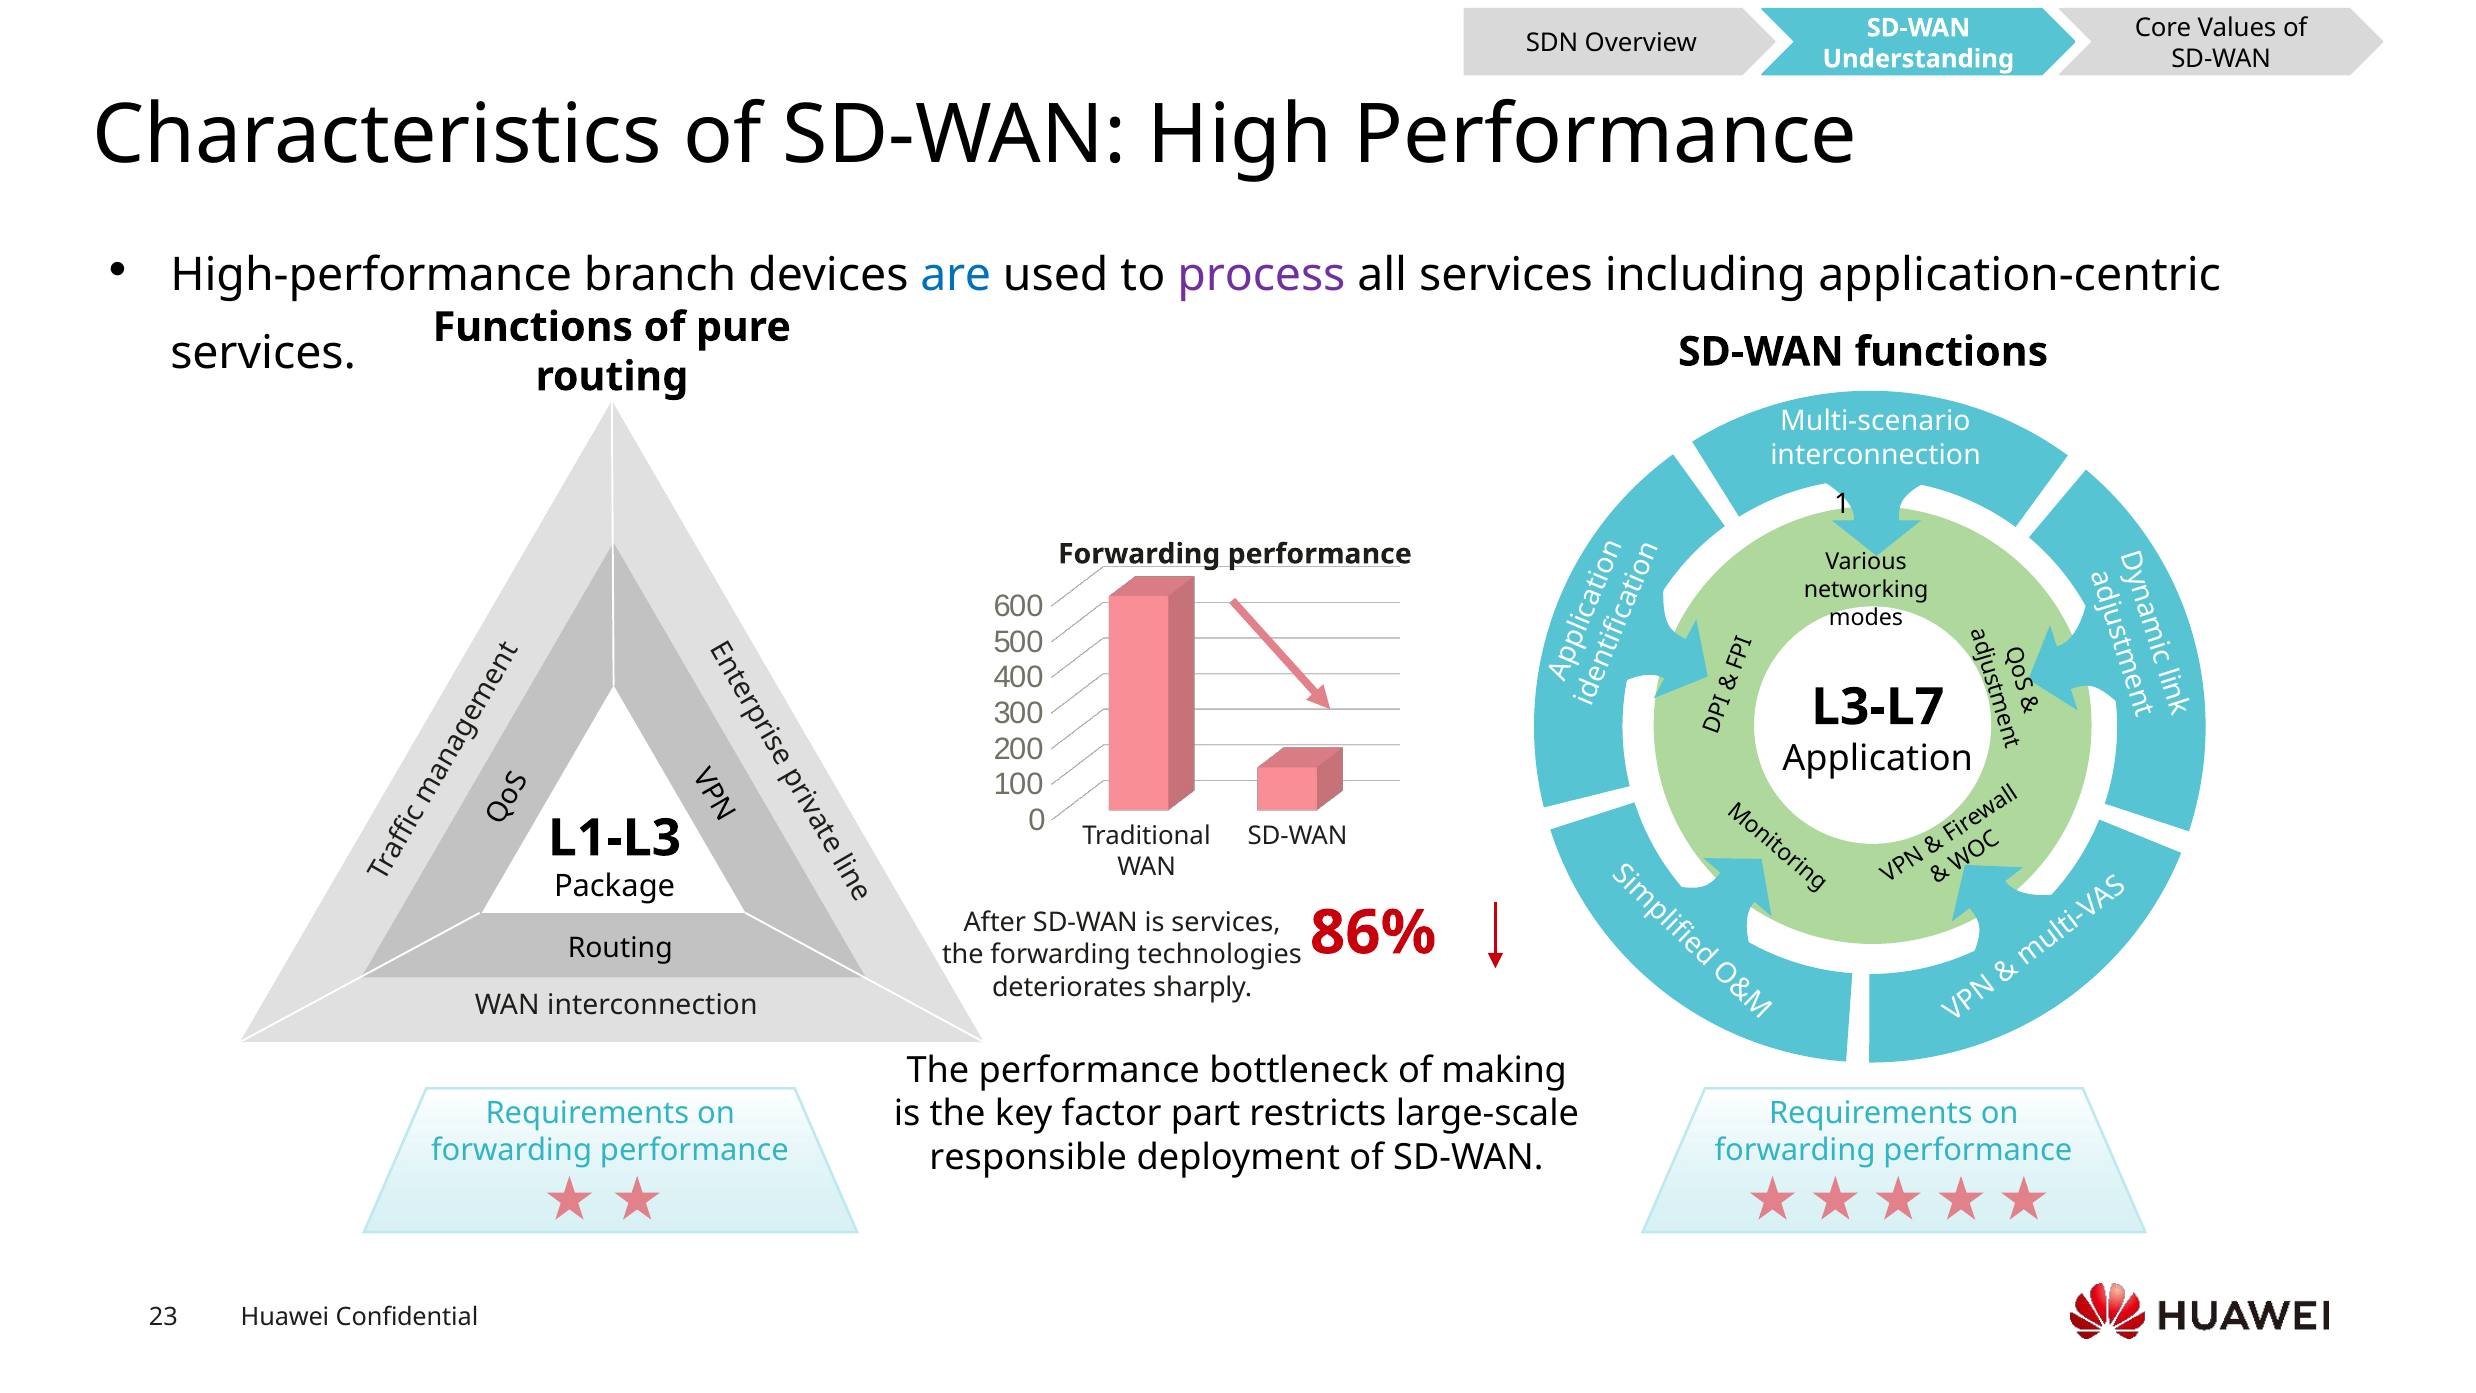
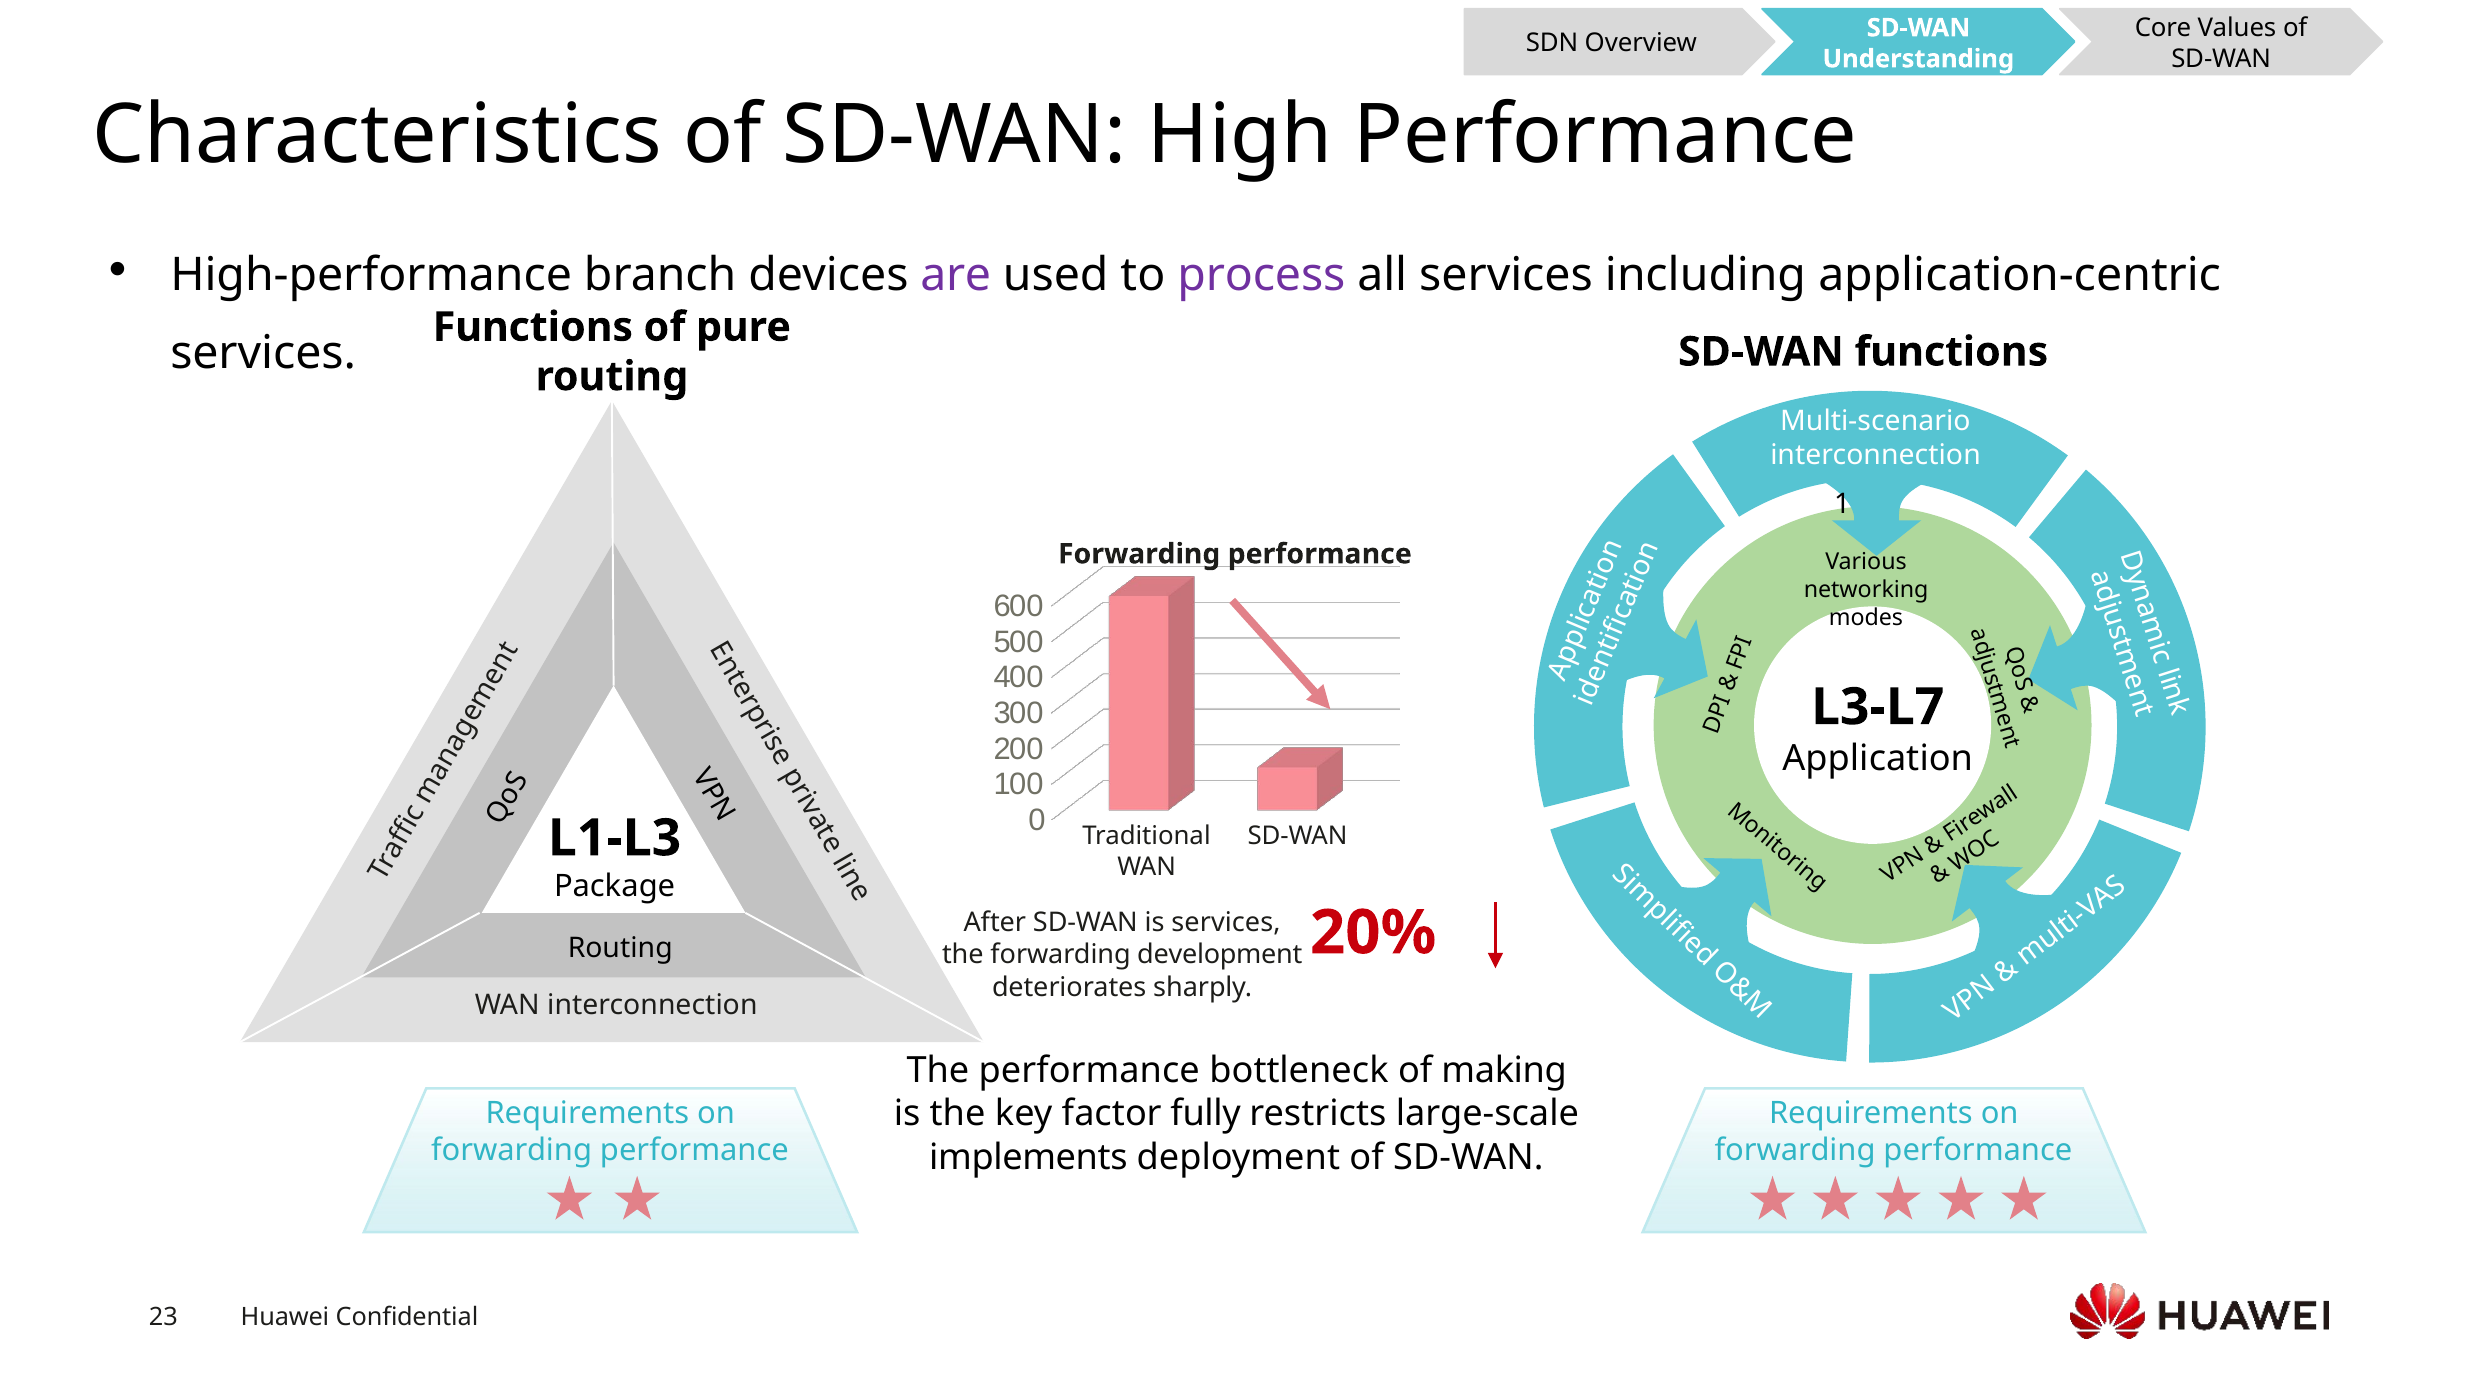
are colour: blue -> purple (956, 275)
86%: 86% -> 20% (1373, 933)
technologies: technologies -> development (1220, 955)
part: part -> fully (1206, 1114)
responsible: responsible -> implements (1028, 1157)
